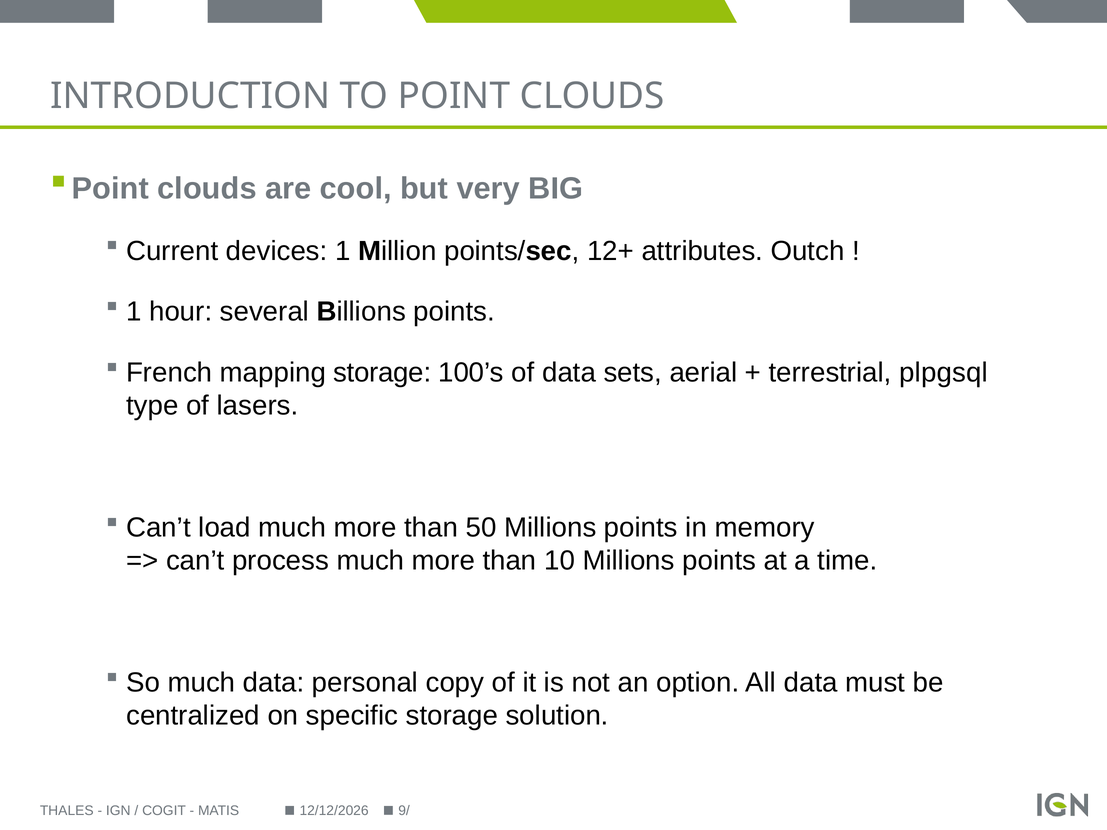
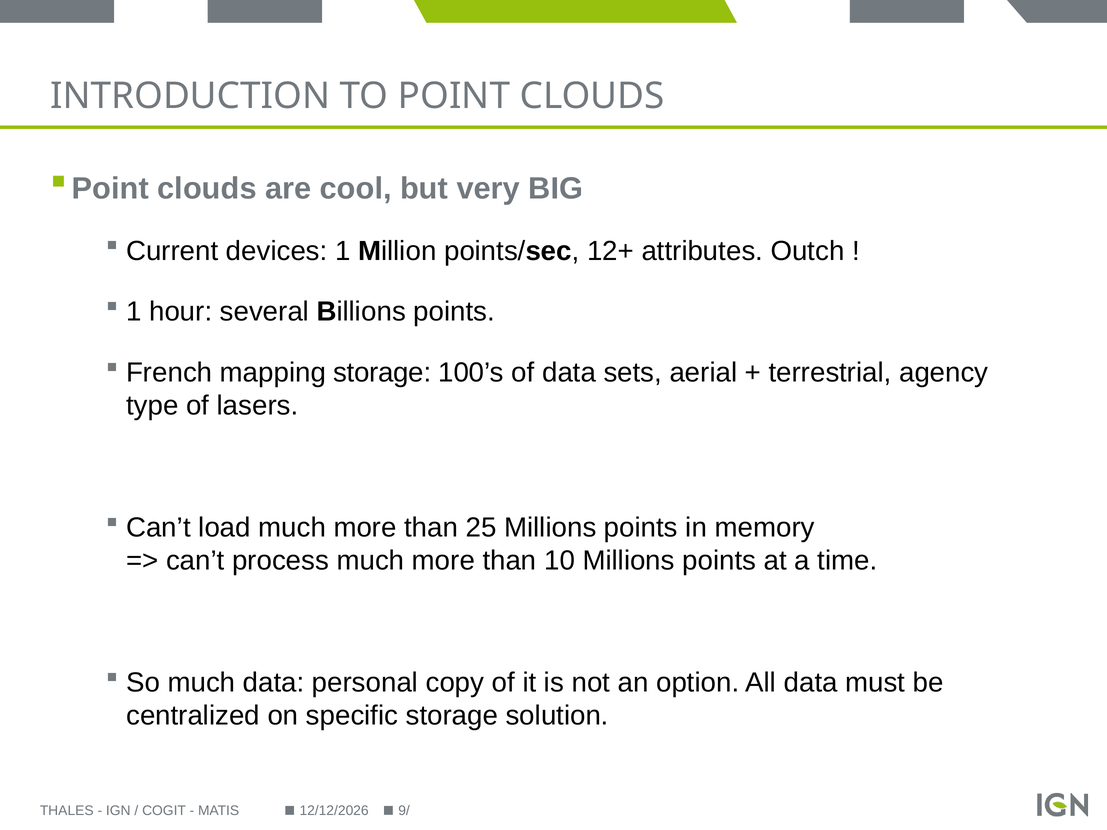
plpgsql: plpgsql -> agency (944, 373)
50: 50 -> 25 (481, 528)
